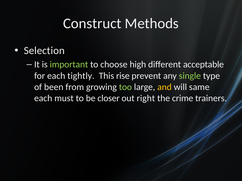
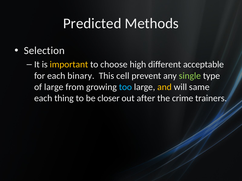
Construct: Construct -> Predicted (92, 23)
important colour: light green -> yellow (69, 65)
tightly: tightly -> binary (81, 76)
rise: rise -> cell (123, 76)
of been: been -> large (54, 87)
too colour: light green -> light blue (125, 87)
must: must -> thing (64, 99)
right: right -> after (146, 99)
